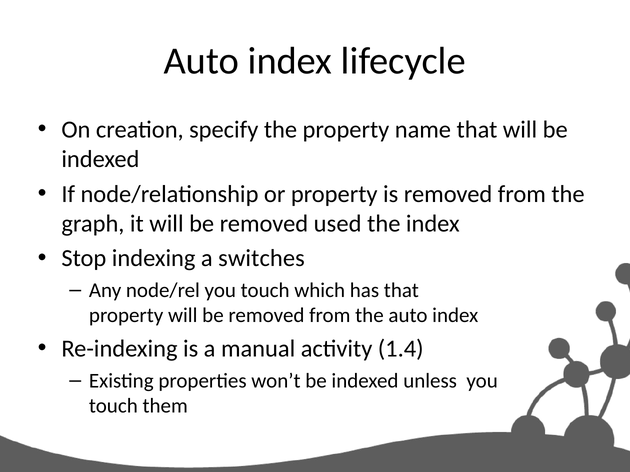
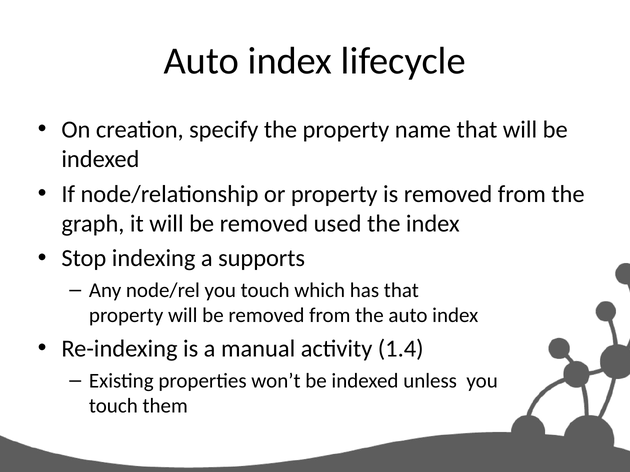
switches: switches -> supports (262, 259)
